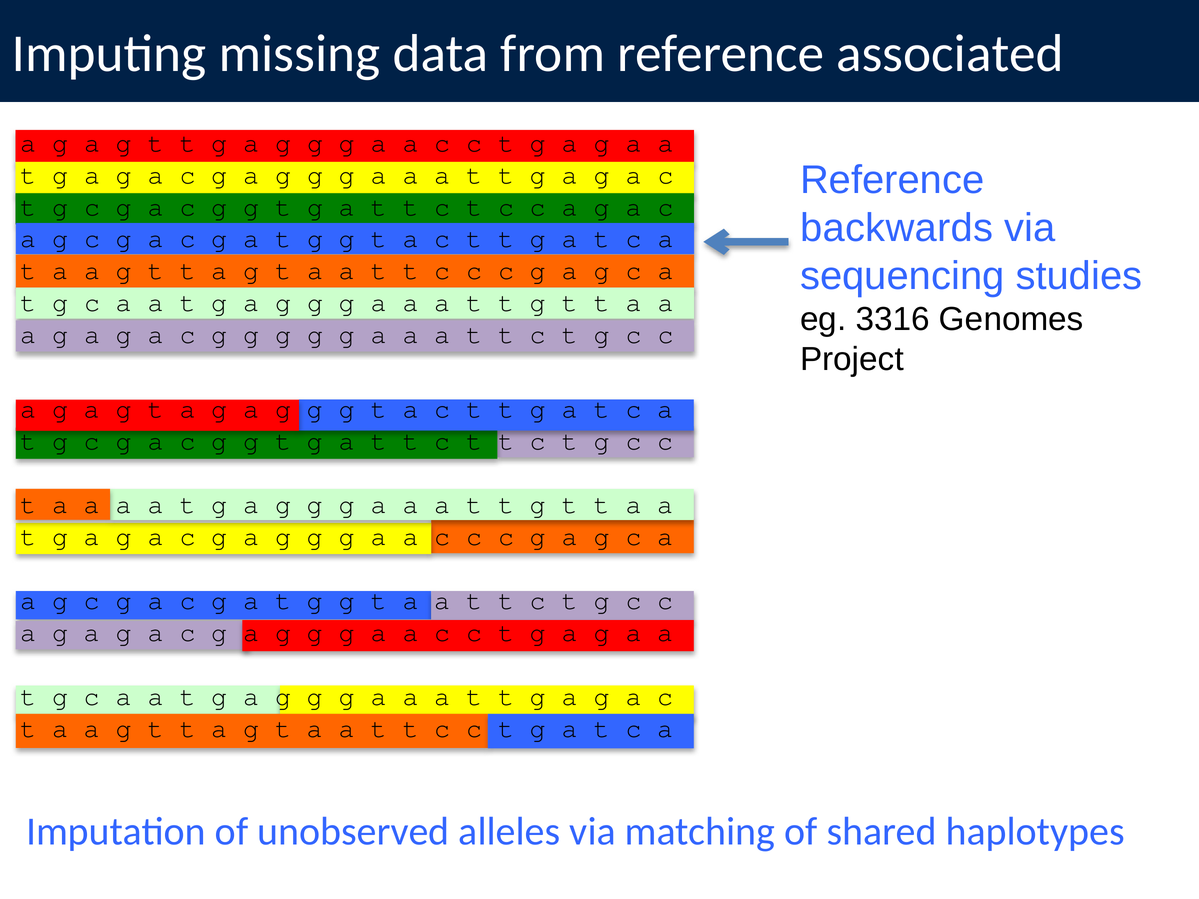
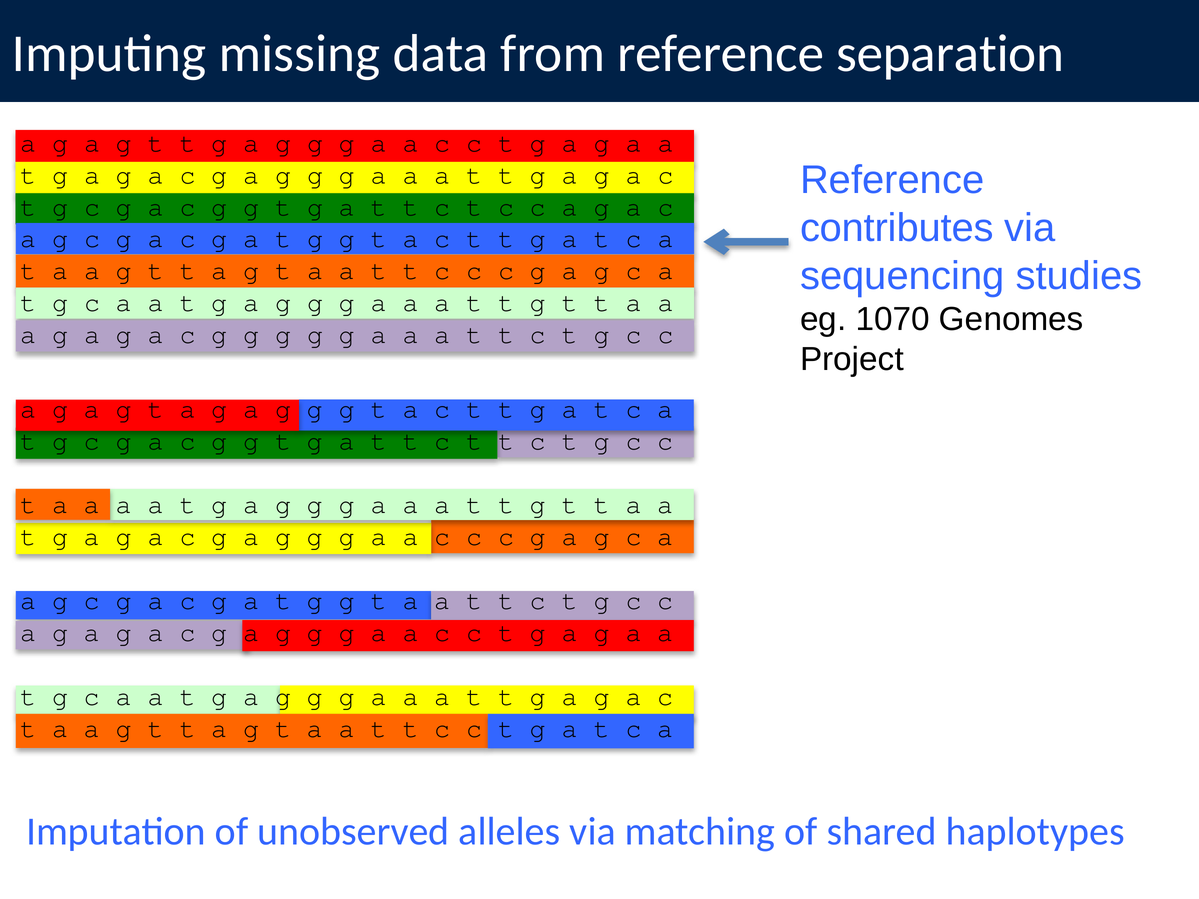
associated: associated -> separation (950, 54)
backwards: backwards -> contributes (897, 228)
3316: 3316 -> 1070 (893, 320)
